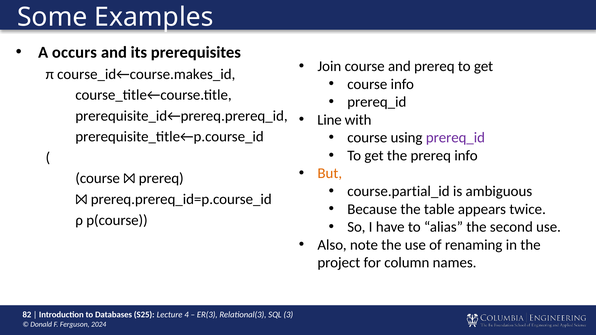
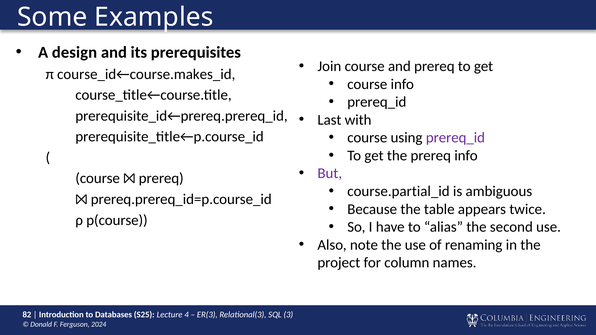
occurs: occurs -> design (74, 53)
Line: Line -> Last (329, 120)
But colour: orange -> purple (330, 174)
